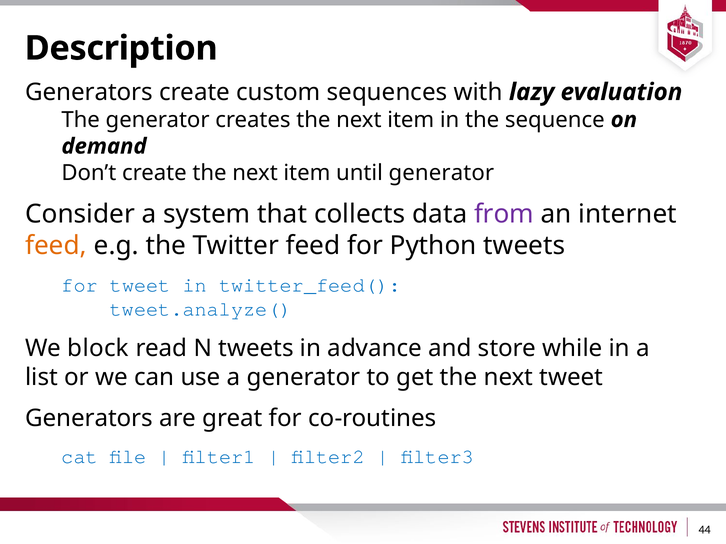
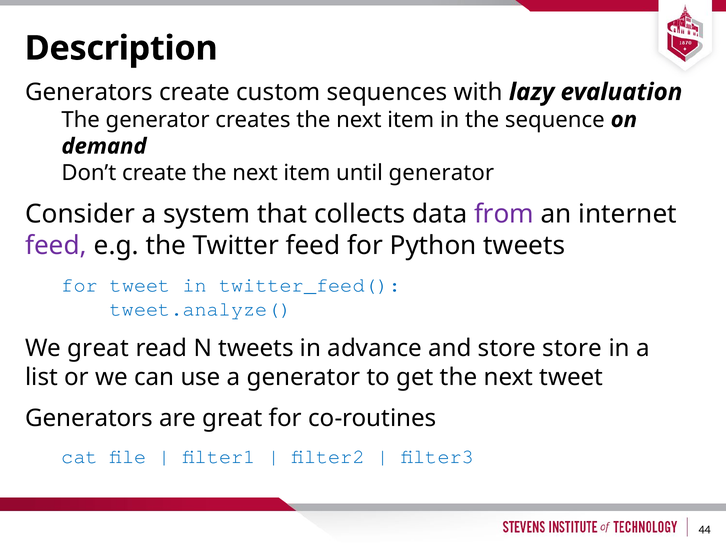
feed colour: orange -> purple (56, 246)
We block: block -> great (98, 349)
store while: while -> store (572, 349)
